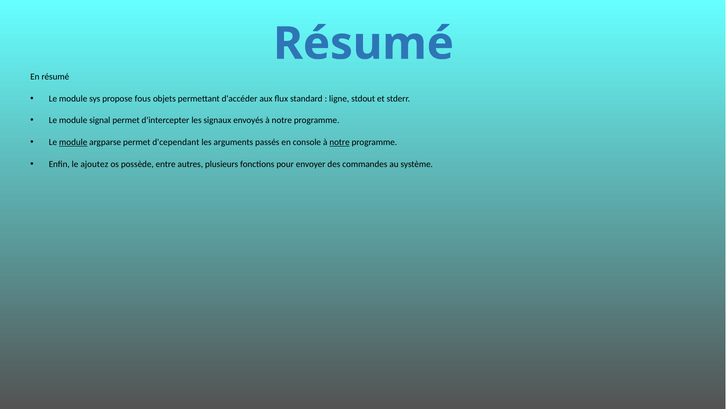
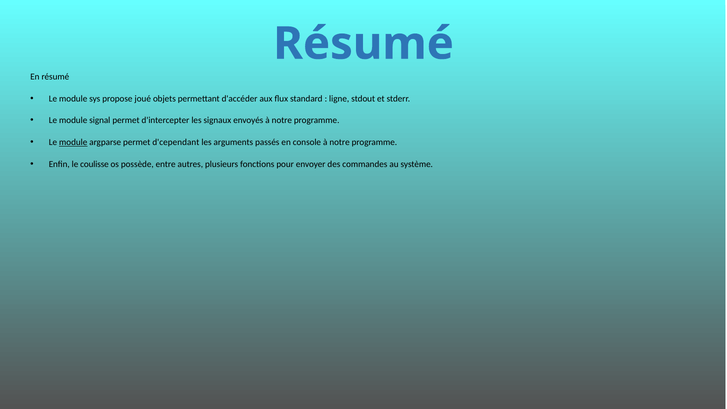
fous: fous -> joué (143, 99)
notre underline: present -> none (340, 142)
ajoutez: ajoutez -> coulisse (94, 164)
